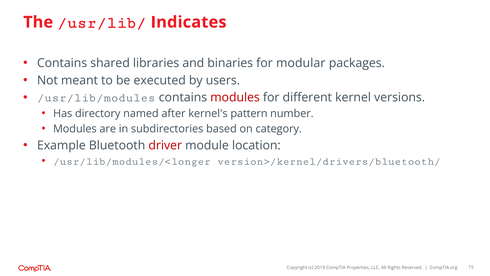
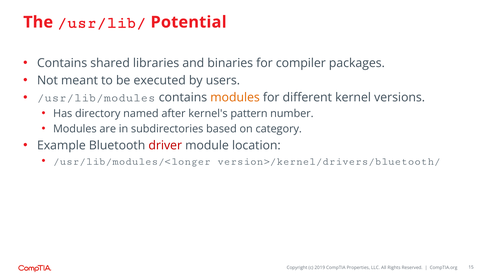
Indicates: Indicates -> Potential (189, 22)
modular: modular -> compiler (301, 63)
modules colour: red -> orange (235, 97)
